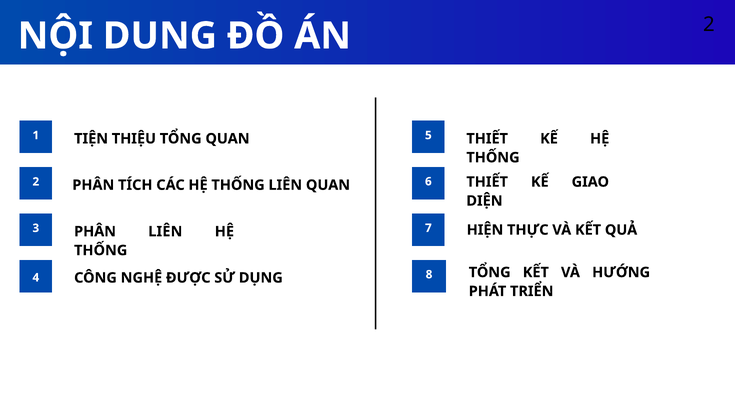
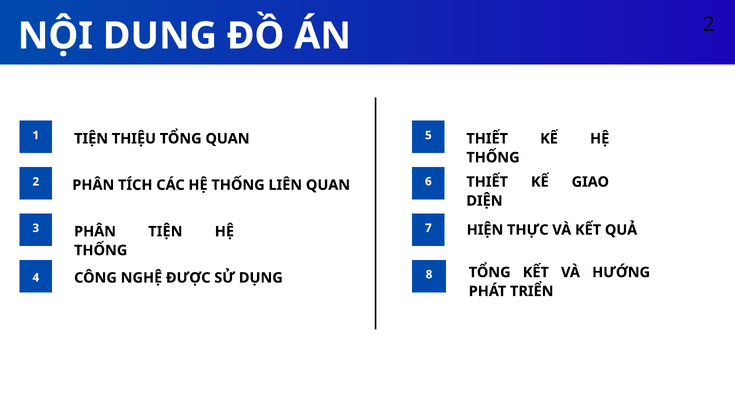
PHÂN LIÊN: LIÊN -> TIỆN (165, 232)
